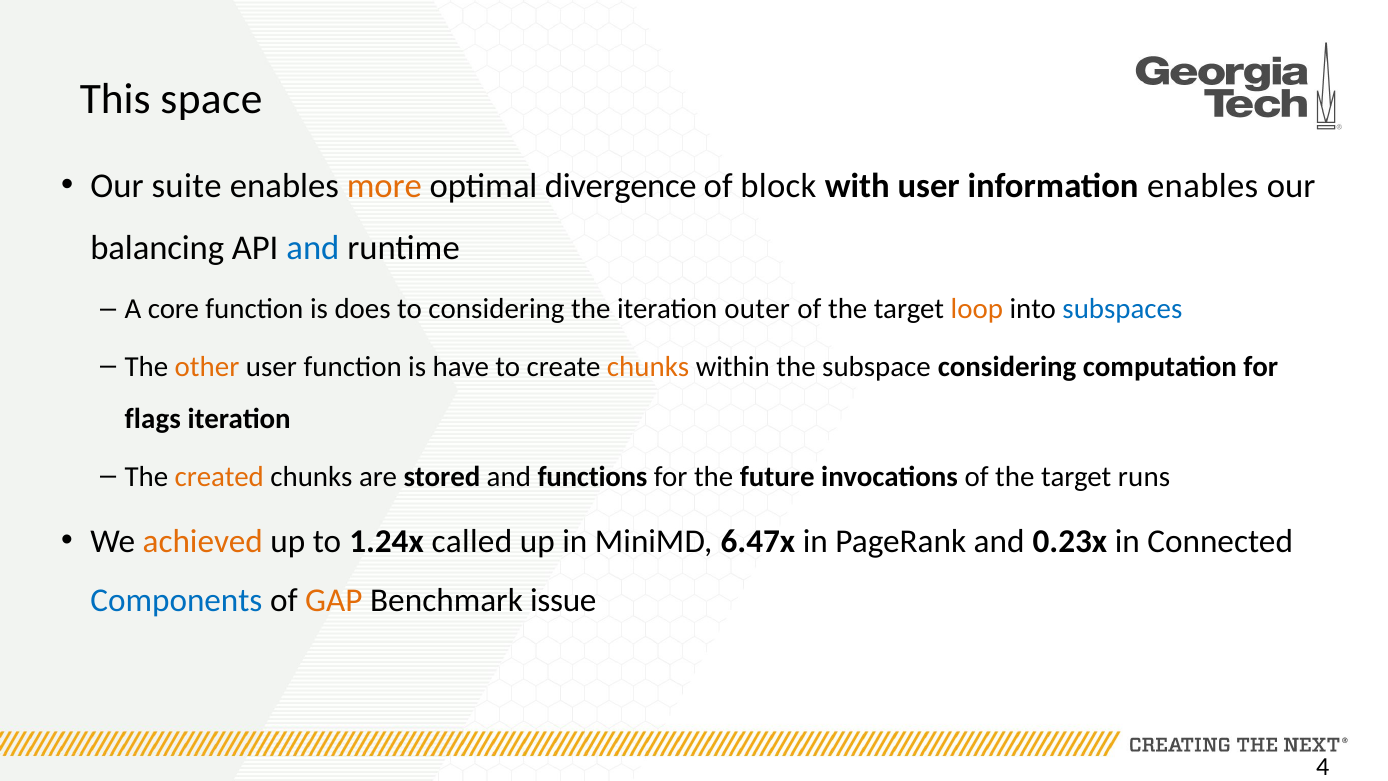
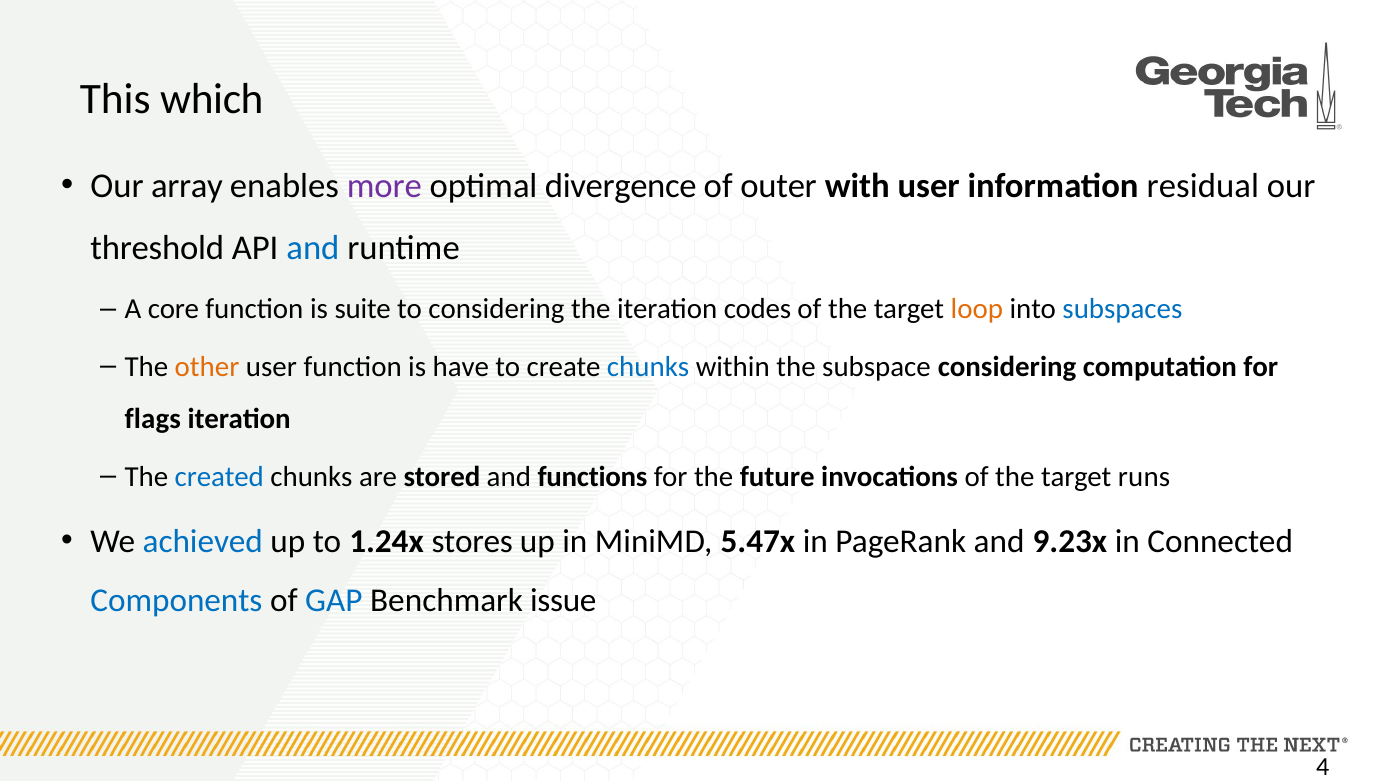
space: space -> which (212, 99)
suite: suite -> array (187, 186)
more colour: orange -> purple (384, 186)
block: block -> outer (779, 186)
information enables: enables -> residual (1203, 186)
balancing: balancing -> threshold (157, 248)
does: does -> suite (363, 309)
outer: outer -> codes (757, 309)
chunks colour: orange -> blue (648, 367)
created colour: orange -> blue (219, 477)
achieved colour: orange -> blue (203, 541)
called: called -> stores (472, 541)
6.47x: 6.47x -> 5.47x (758, 541)
0.23x: 0.23x -> 9.23x (1070, 541)
GAP colour: orange -> blue (334, 601)
